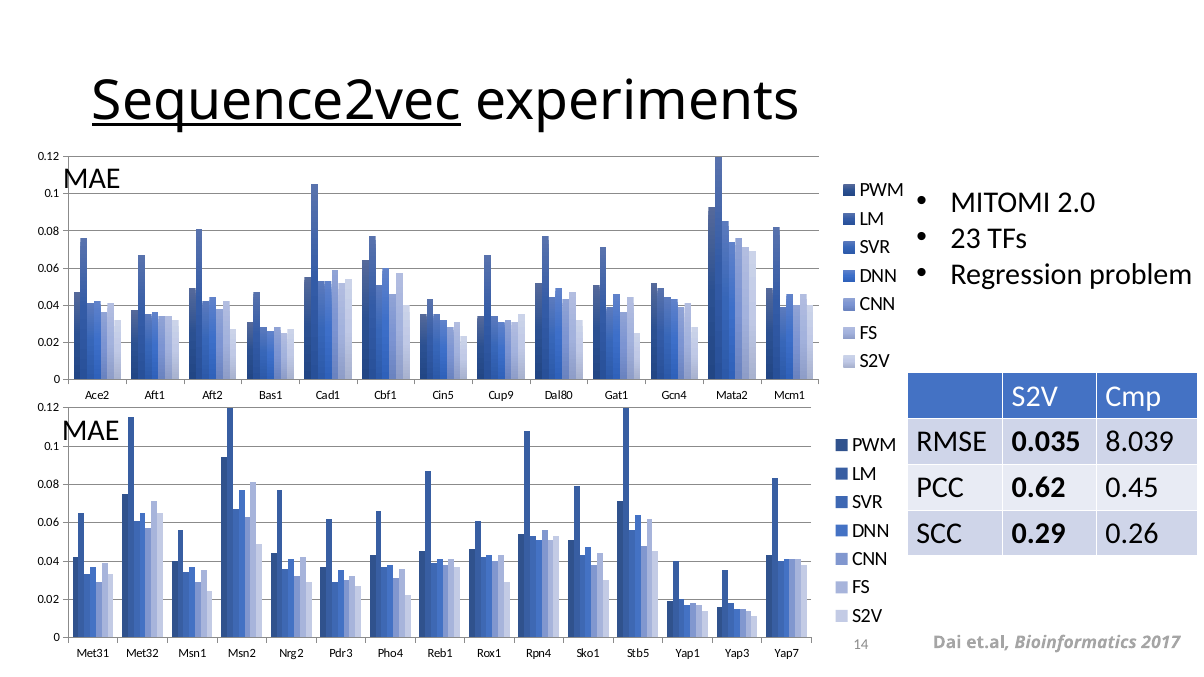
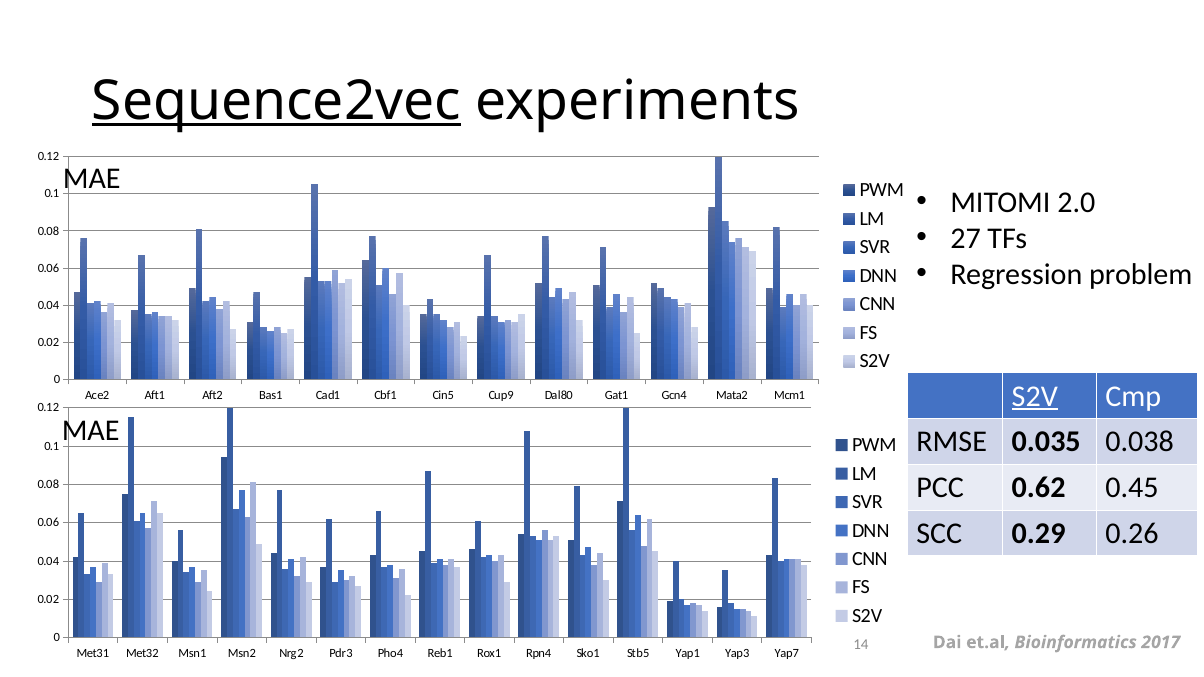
23: 23 -> 27 (966, 238)
S2V underline: none -> present (1035, 396)
8.039: 8.039 -> 0.038 (1140, 442)
